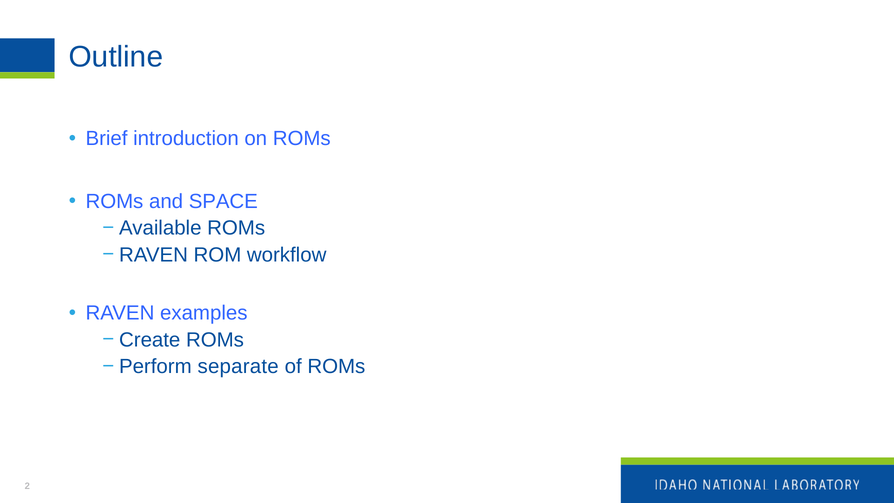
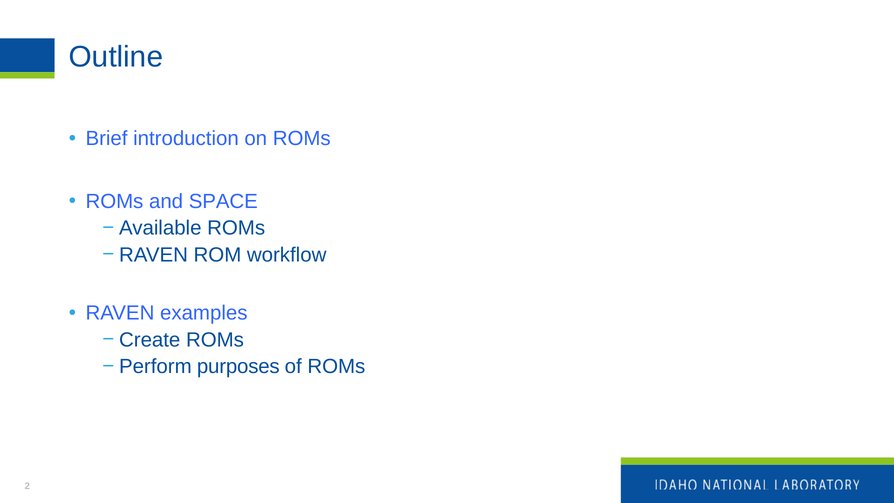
separate: separate -> purposes (238, 367)
